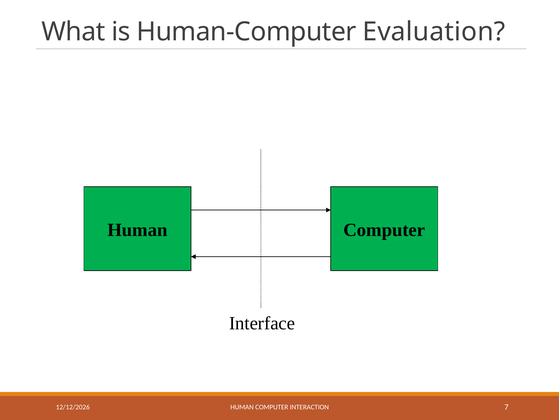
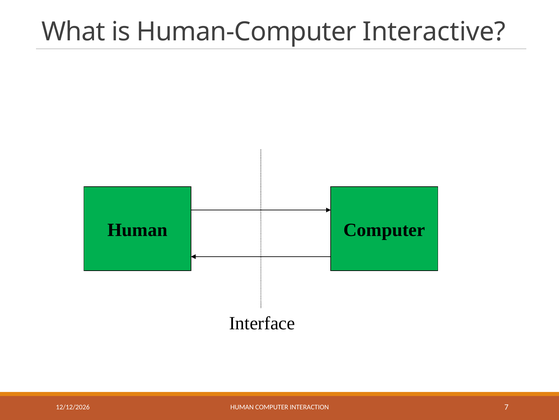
Evaluation: Evaluation -> Interactive (434, 32)
